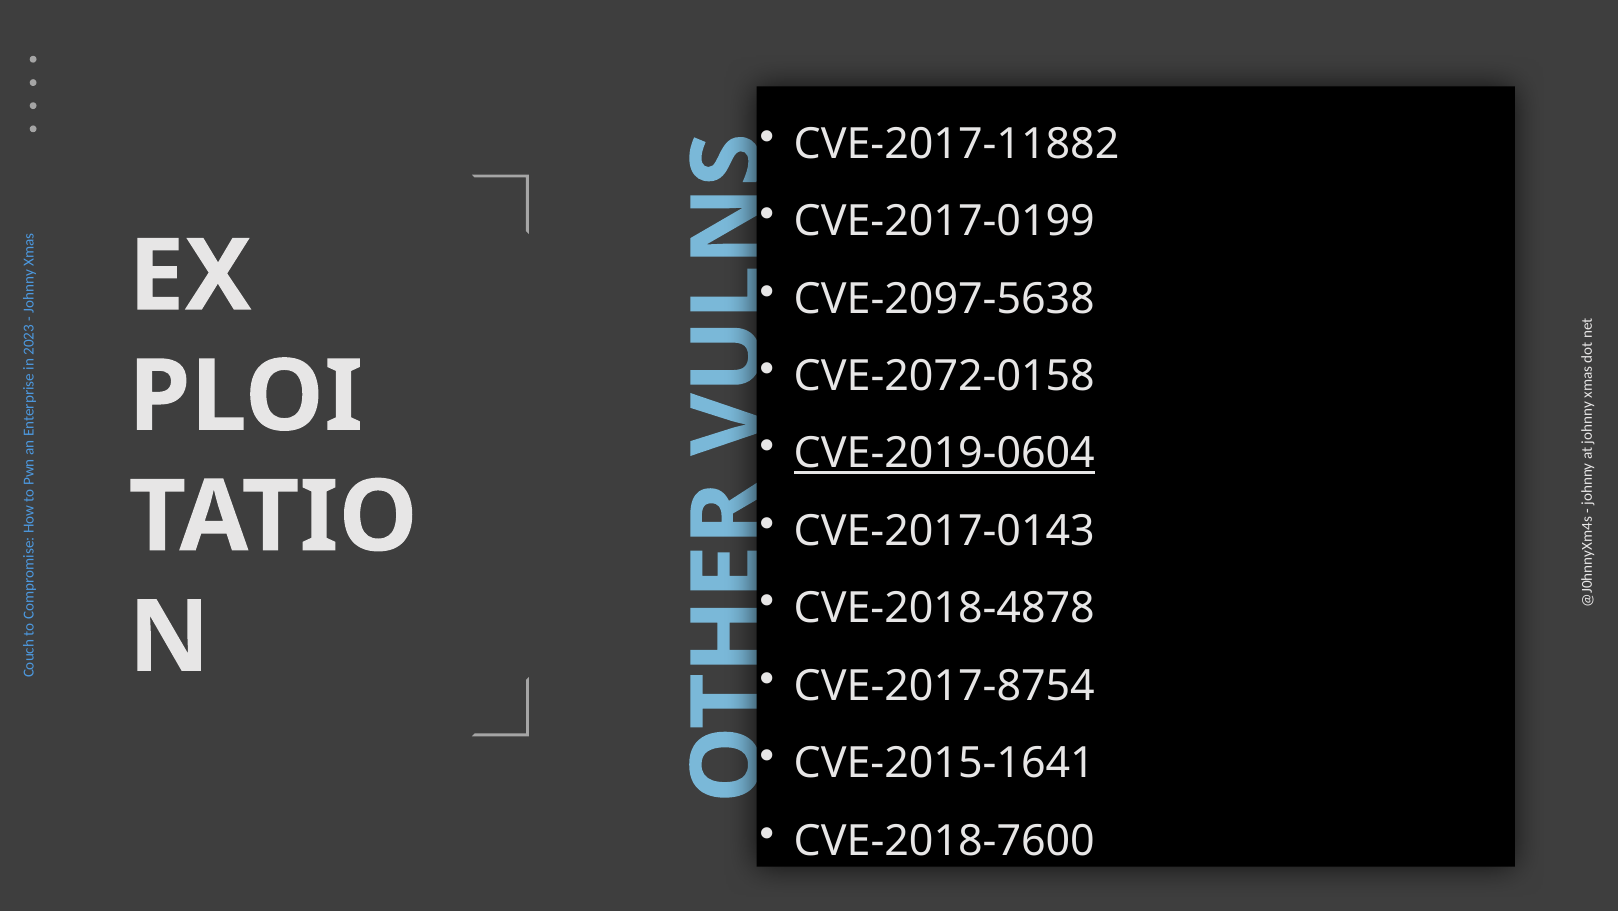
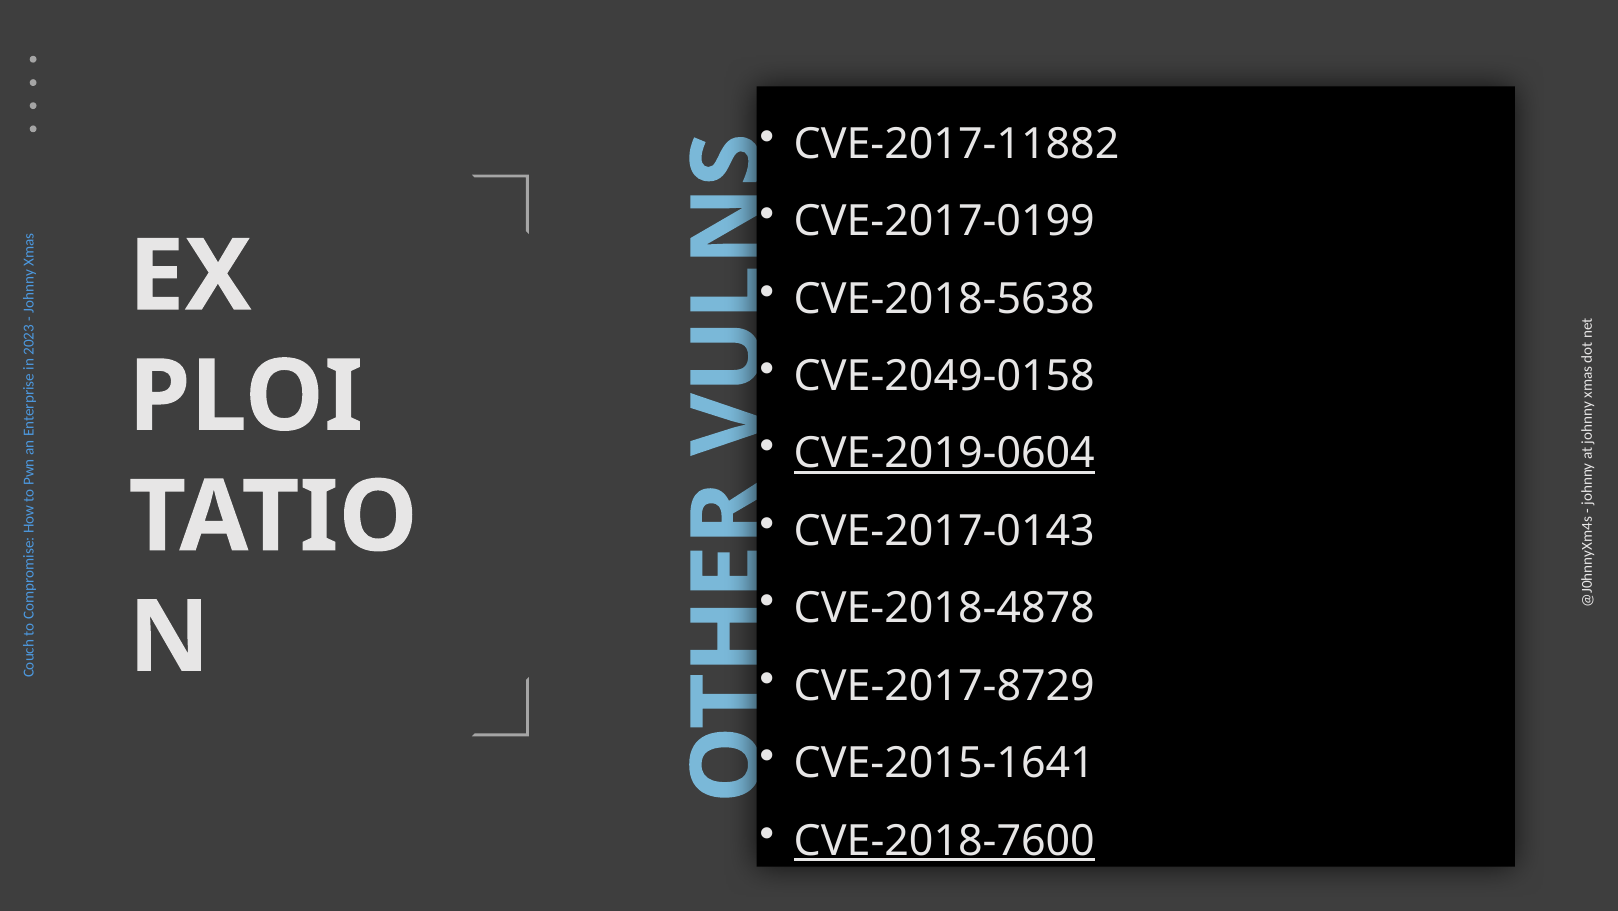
CVE-2097-5638: CVE-2097-5638 -> CVE-2018-5638 (944, 299)
CVE-2072-0158: CVE-2072-0158 -> CVE-2049-0158 (944, 376)
CVE-2017-8754: CVE-2017-8754 -> CVE-2017-8729 (944, 686)
CVE-2018-7600 underline: none -> present (944, 840)
